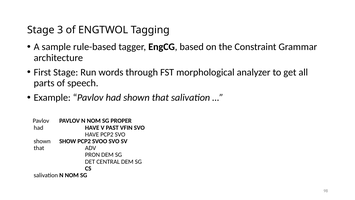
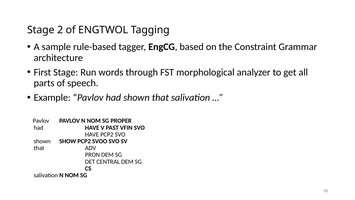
3: 3 -> 2 (60, 30)
